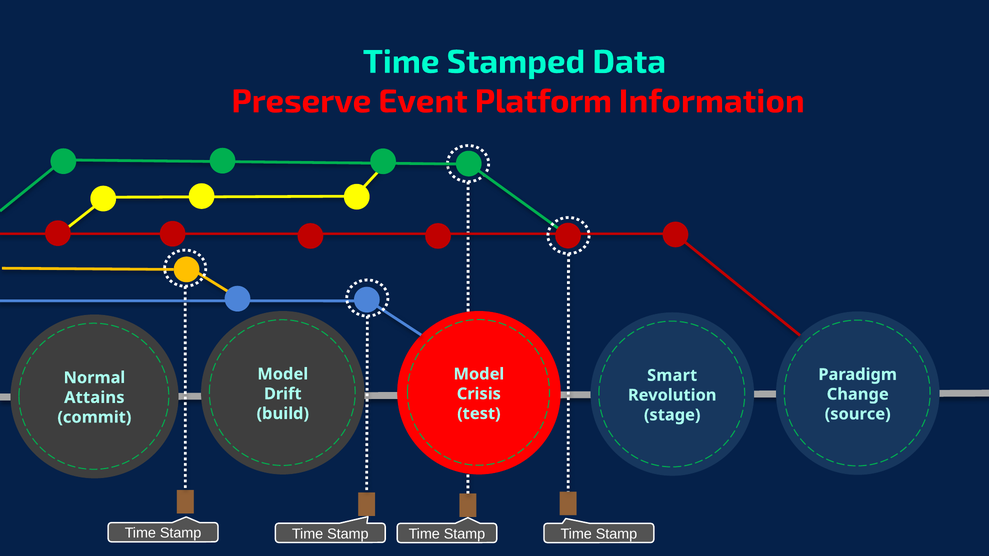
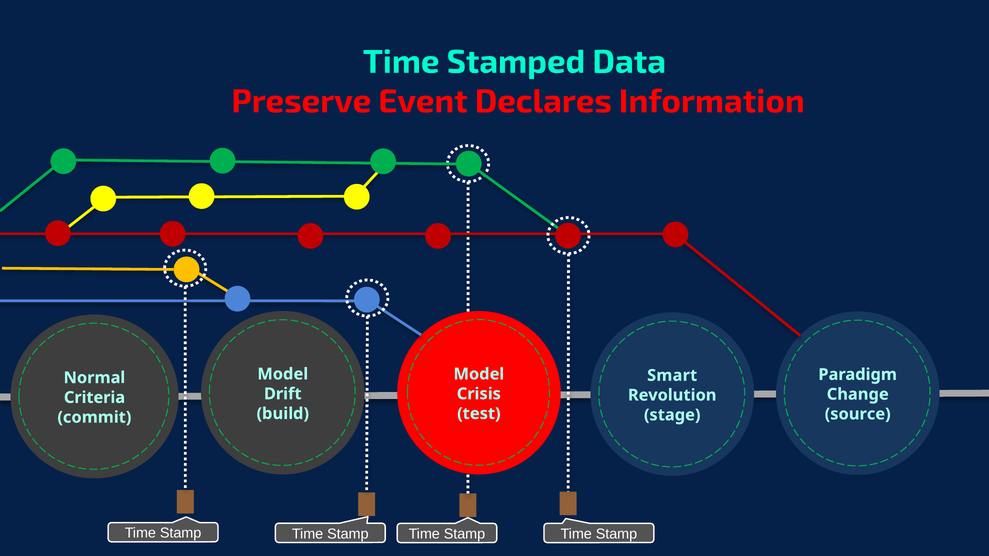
Platform: Platform -> Declares (543, 101)
Attains: Attains -> Criteria (94, 398)
